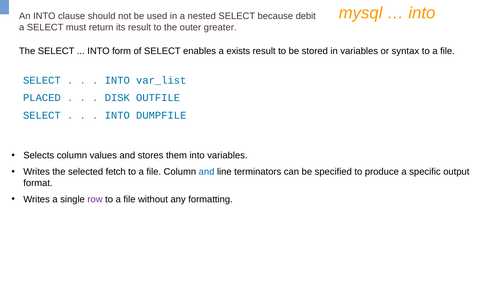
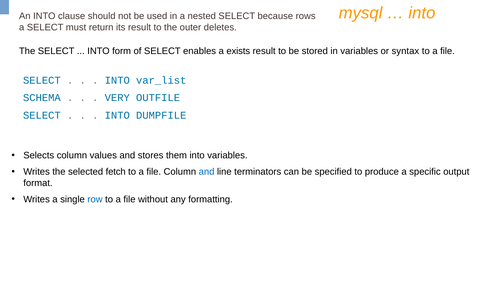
debit: debit -> rows (306, 16)
greater: greater -> deletes (220, 27)
PLACED: PLACED -> SCHEMA (42, 98)
DISK: DISK -> VERY (117, 98)
row colour: purple -> blue (95, 200)
